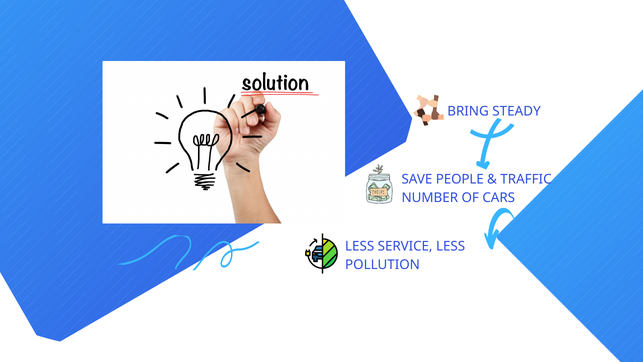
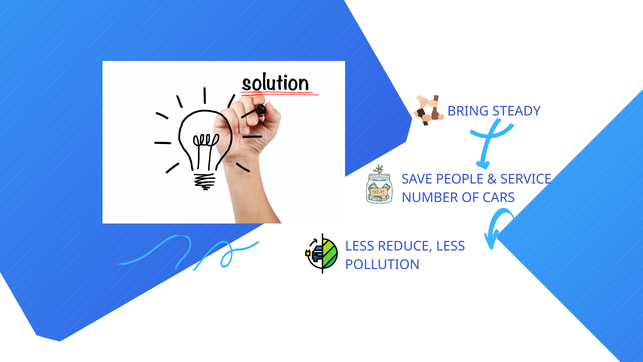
TRAFFIC: TRAFFIC -> SERVICE (526, 179)
SERVICE: SERVICE -> REDUCE (405, 246)
